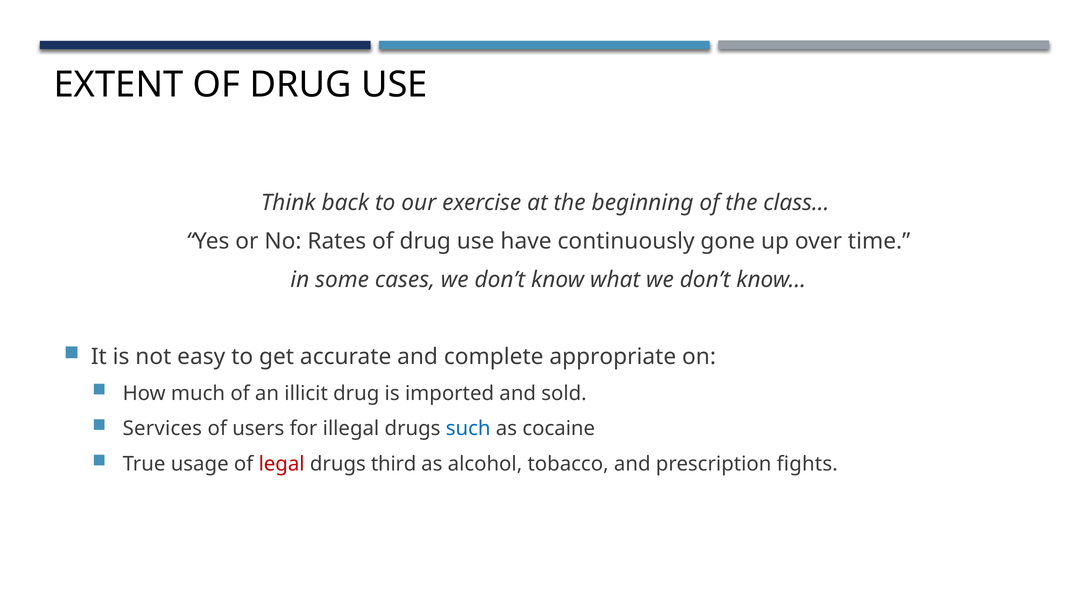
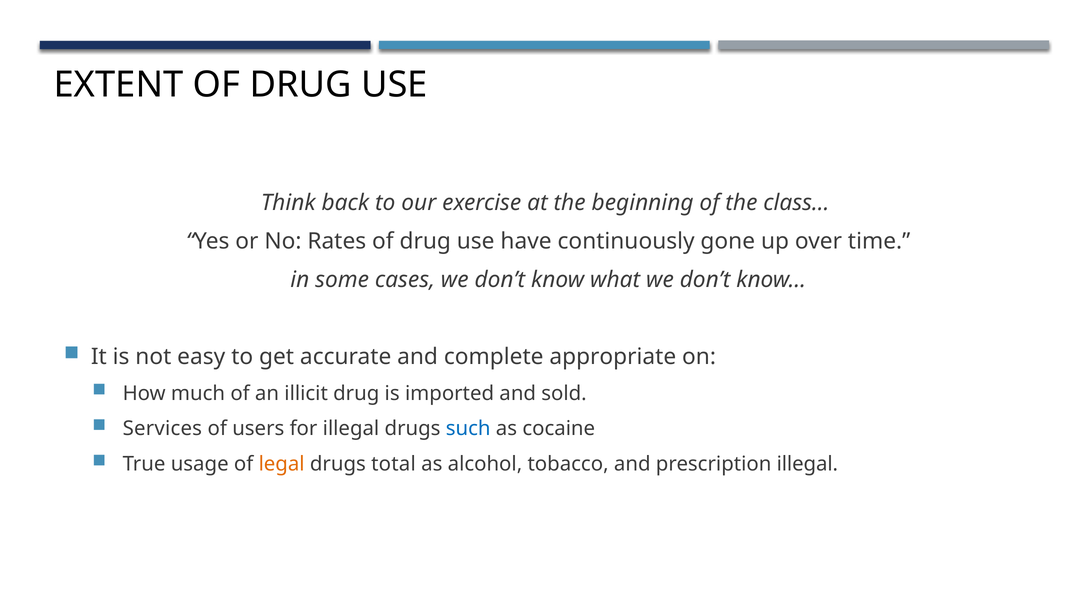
legal colour: red -> orange (282, 464)
third: third -> total (393, 464)
prescription fights: fights -> illegal (807, 464)
